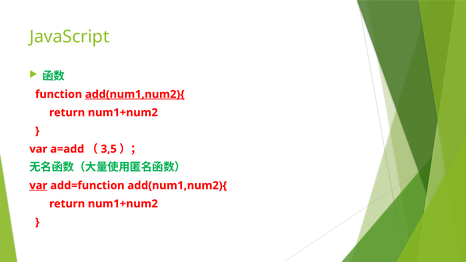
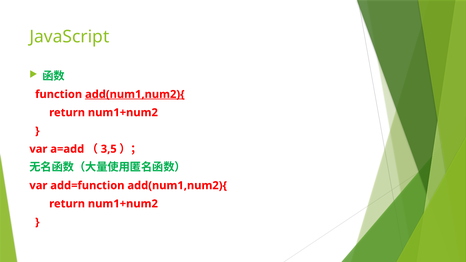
var underline: present -> none (38, 186)
